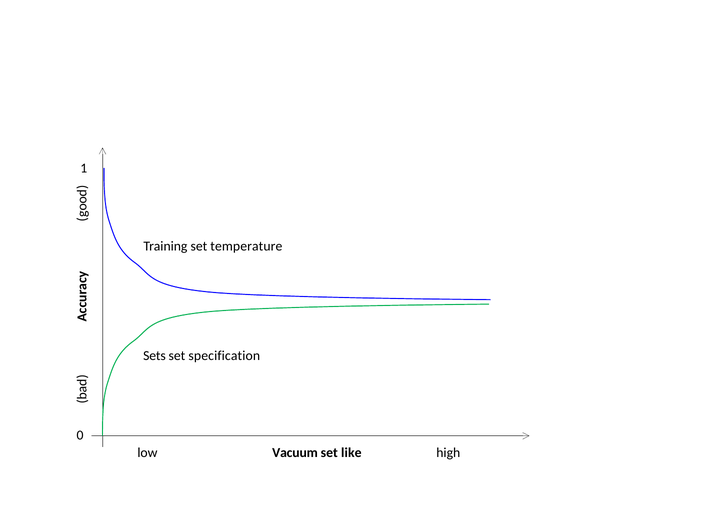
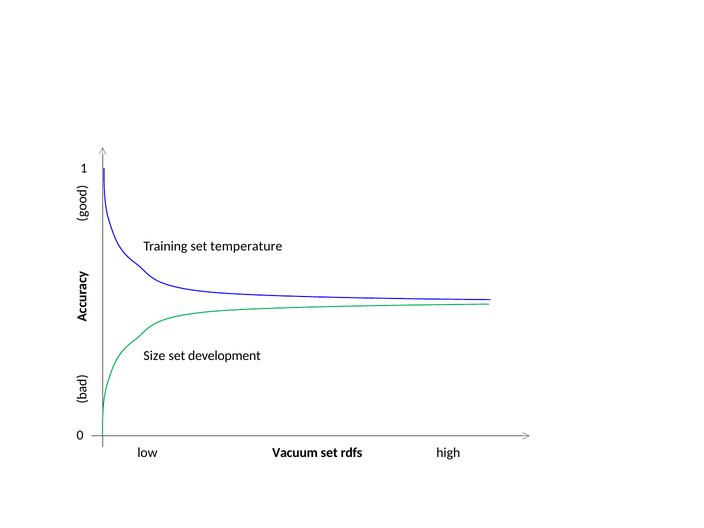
Sets: Sets -> Size (154, 356)
specification: specification -> development (224, 356)
like: like -> rdfs (351, 453)
